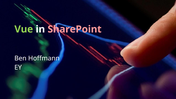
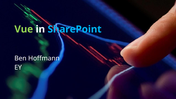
SharePoint colour: pink -> light blue (75, 29)
